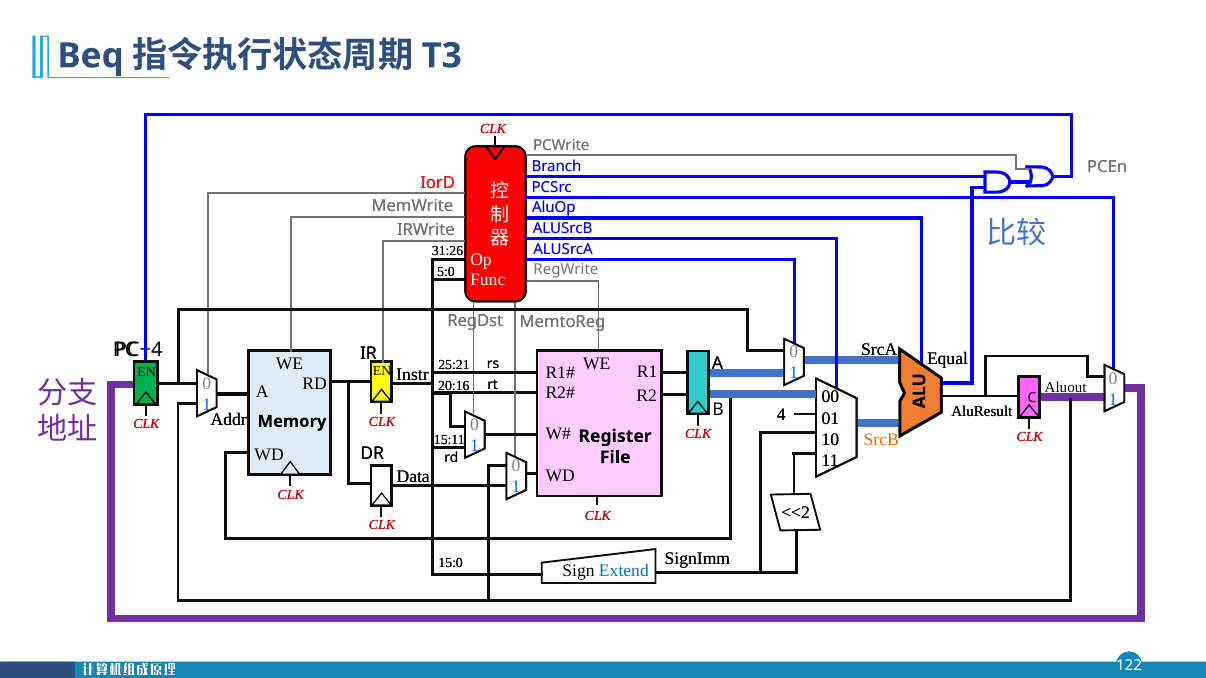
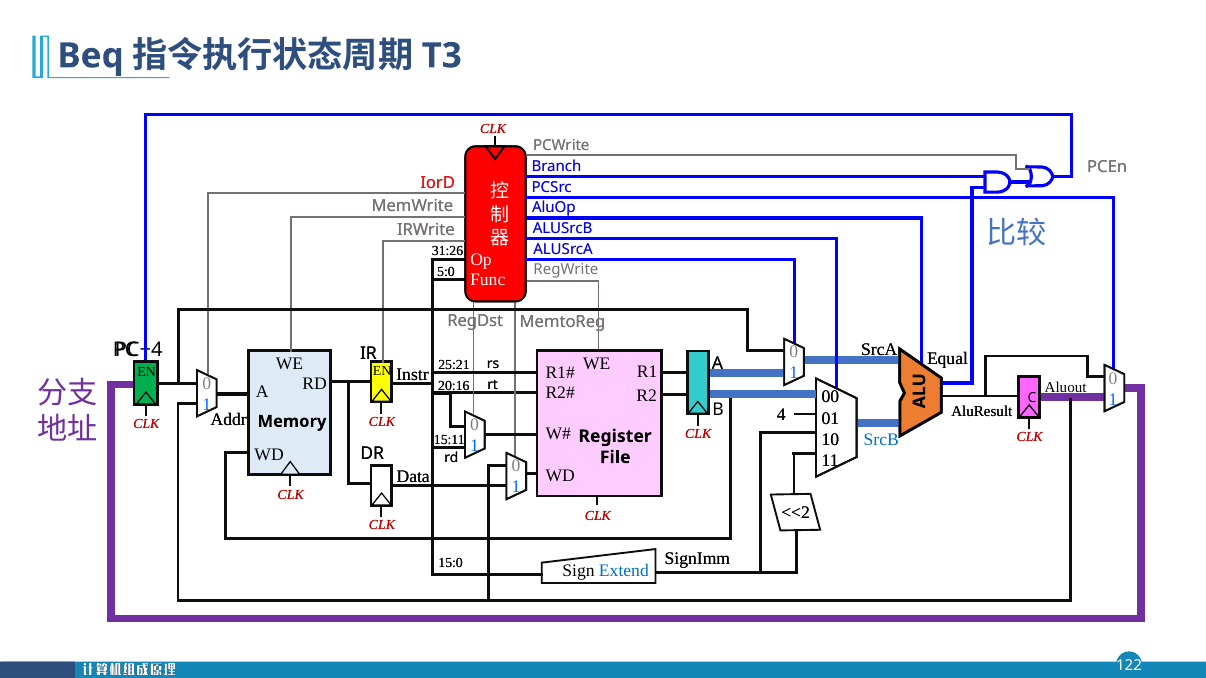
SrcB colour: orange -> blue (881, 440)
